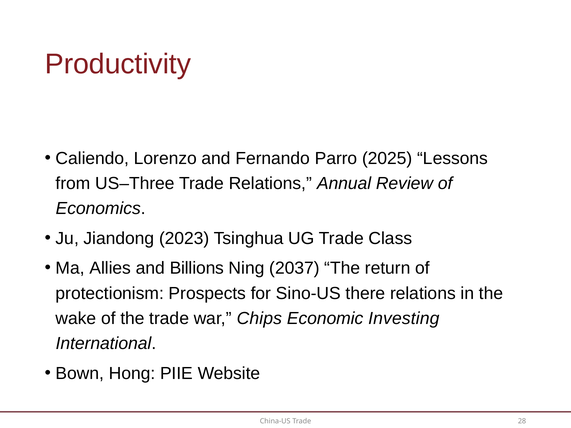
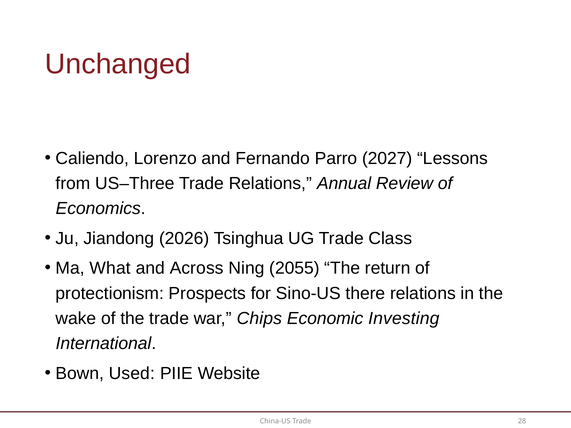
Productivity: Productivity -> Unchanged (118, 64)
2025: 2025 -> 2027 (387, 158)
2023: 2023 -> 2026 (184, 238)
Allies: Allies -> What (110, 268)
Billions: Billions -> Across (197, 268)
2037: 2037 -> 2055 (294, 268)
Hong: Hong -> Used (132, 374)
